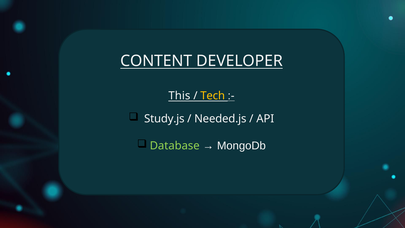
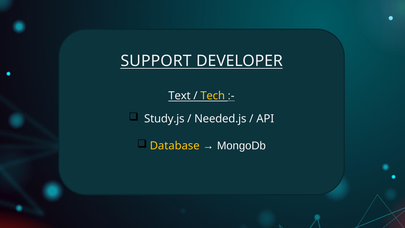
CONTENT: CONTENT -> SUPPORT (156, 61)
This: This -> Text (180, 96)
Database colour: light green -> yellow (175, 146)
